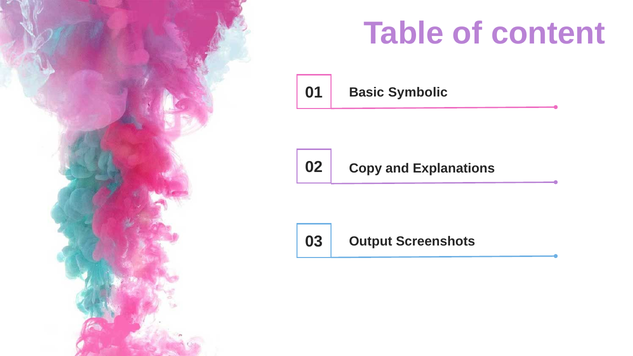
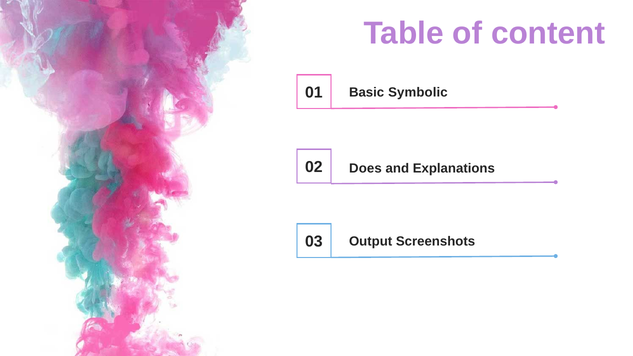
Copy: Copy -> Does (365, 168)
